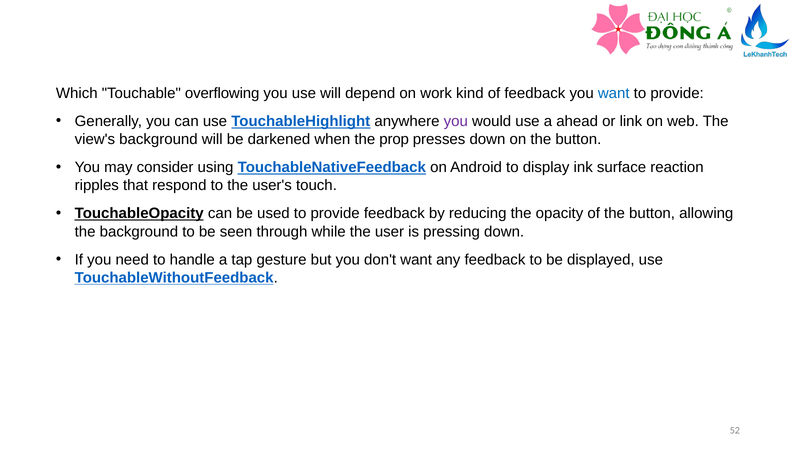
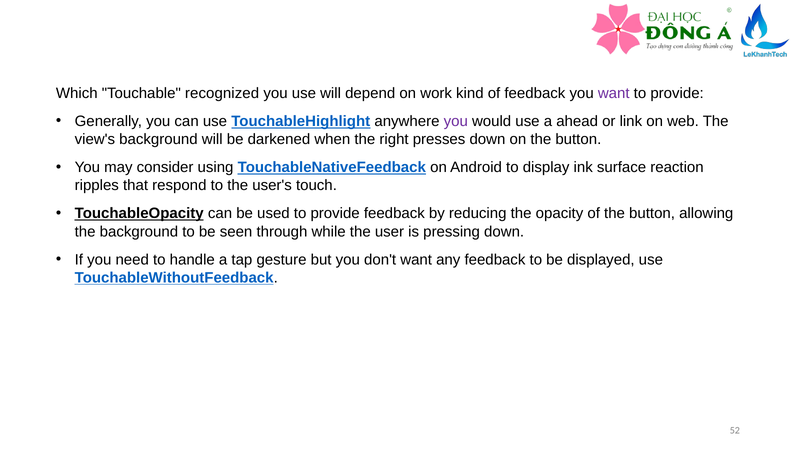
overflowing: overflowing -> recognized (222, 93)
want colour: blue -> purple (614, 93)
prop: prop -> right (394, 139)
